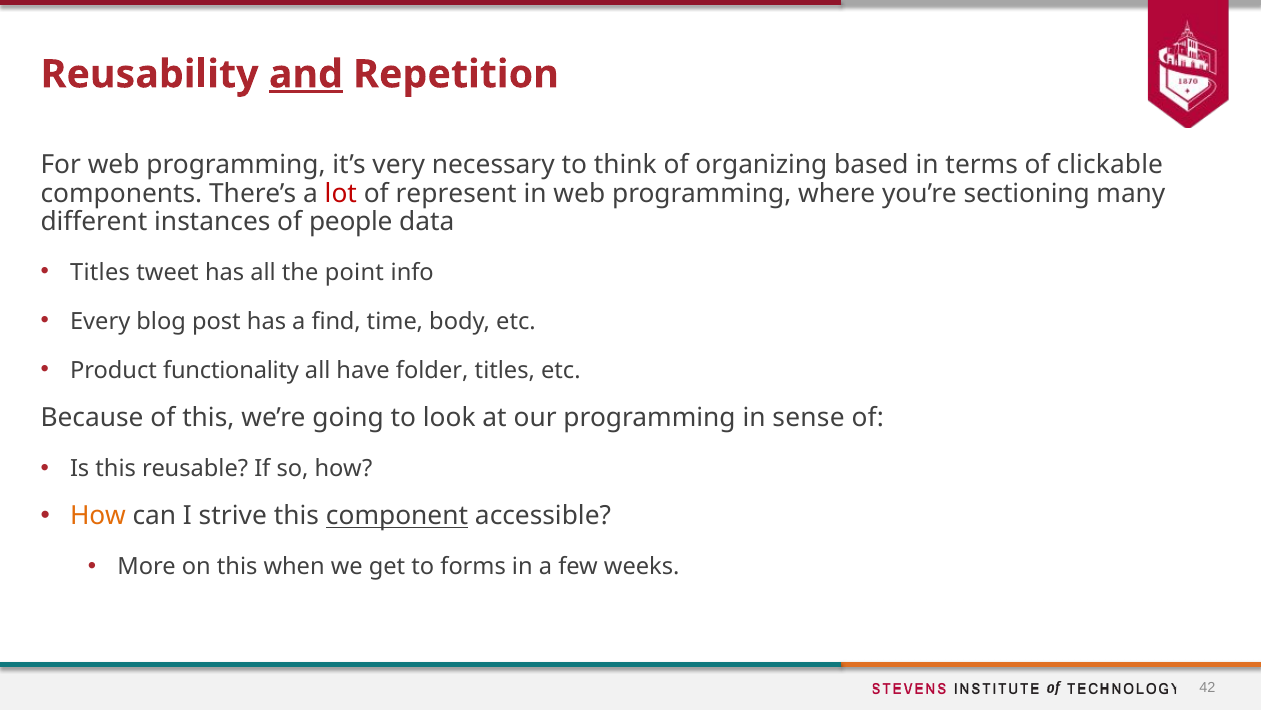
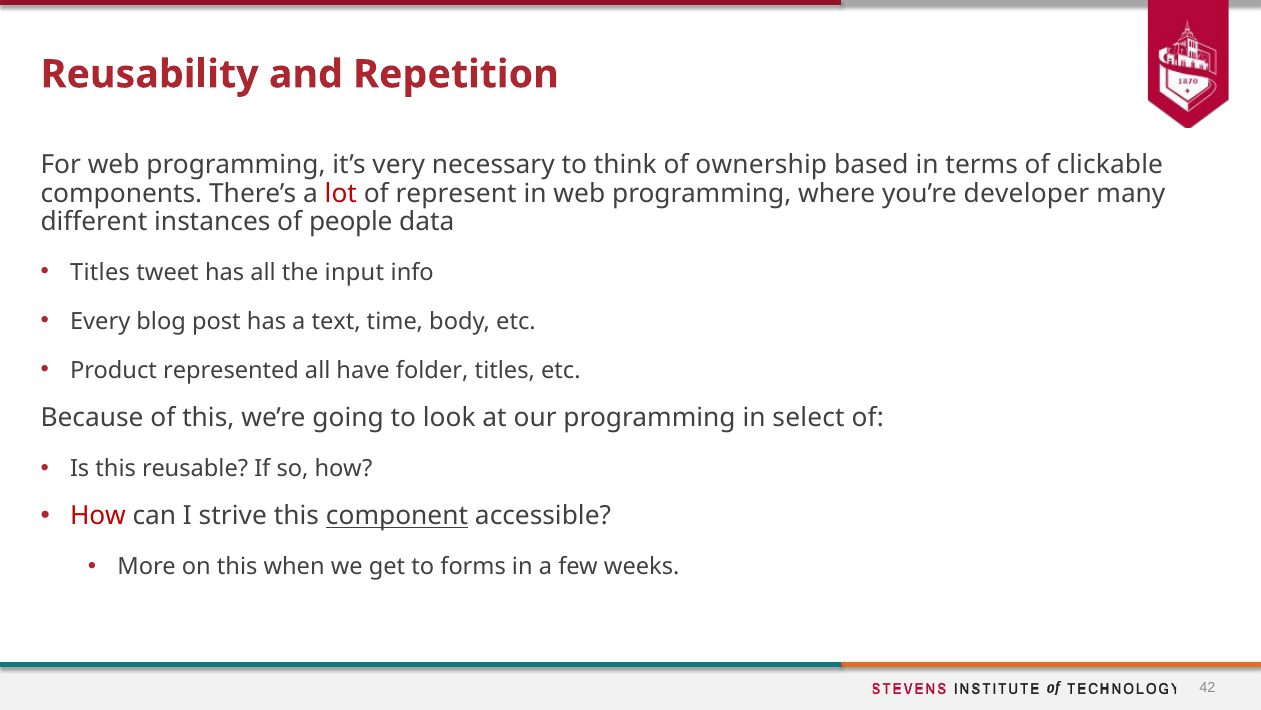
and underline: present -> none (306, 74)
organizing: organizing -> ownership (761, 165)
sectioning: sectioning -> developer (1026, 193)
point: point -> input (354, 272)
find: find -> text (336, 321)
functionality: functionality -> represented (231, 370)
sense: sense -> select (809, 418)
How colour: orange -> red (98, 516)
